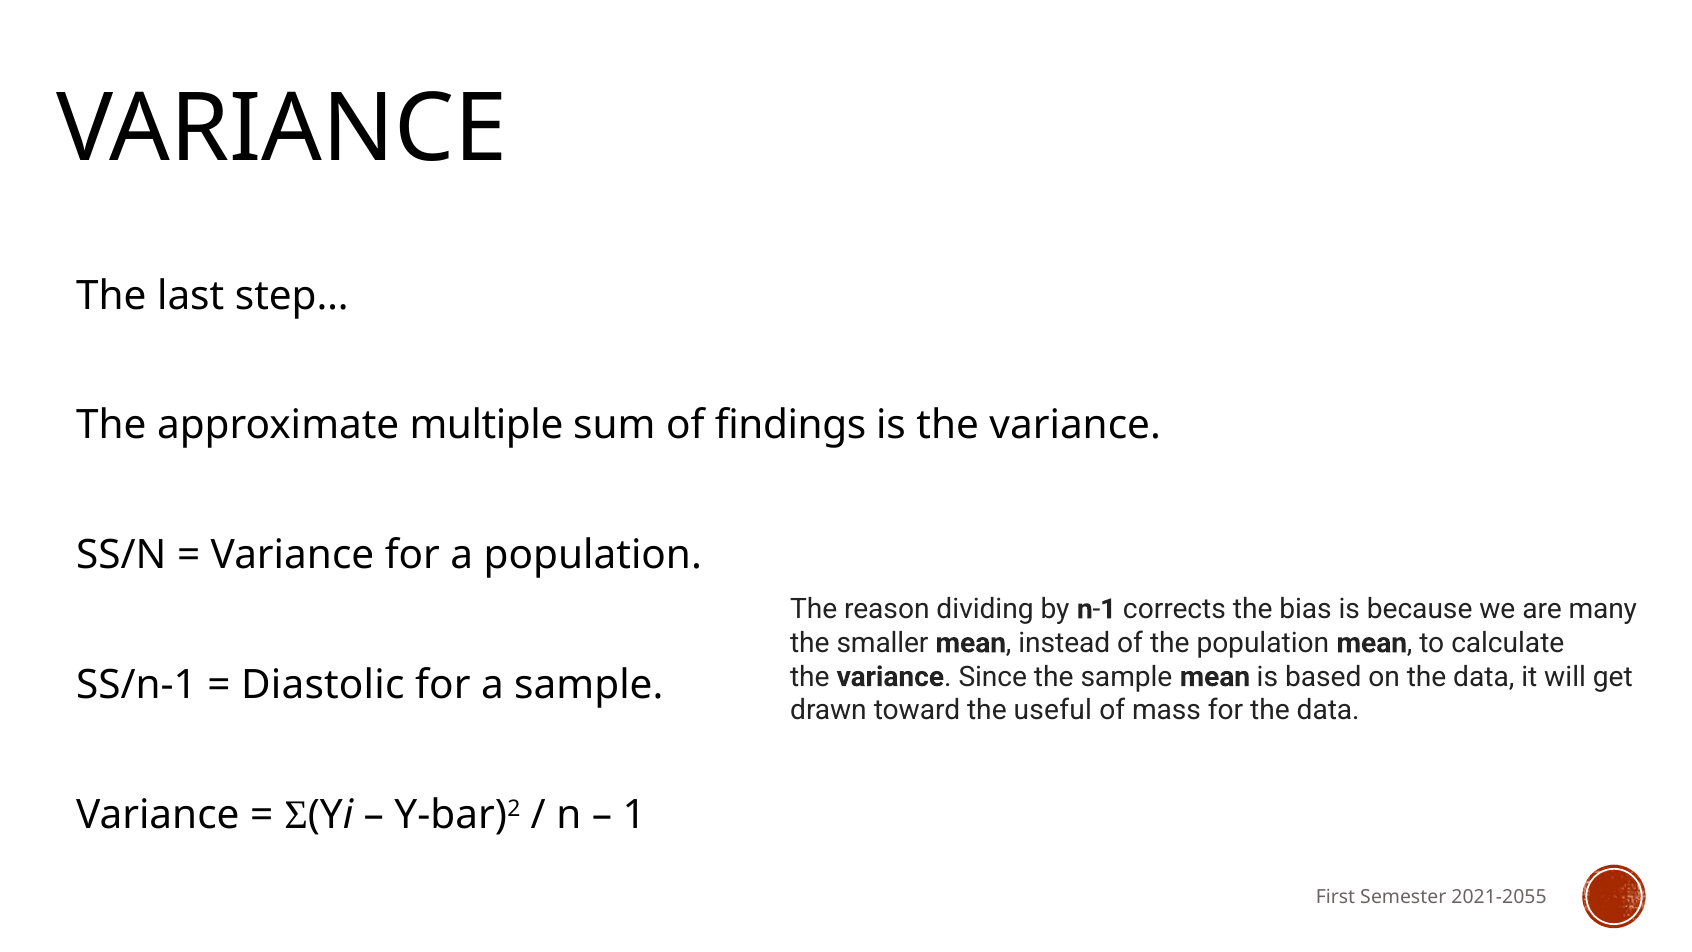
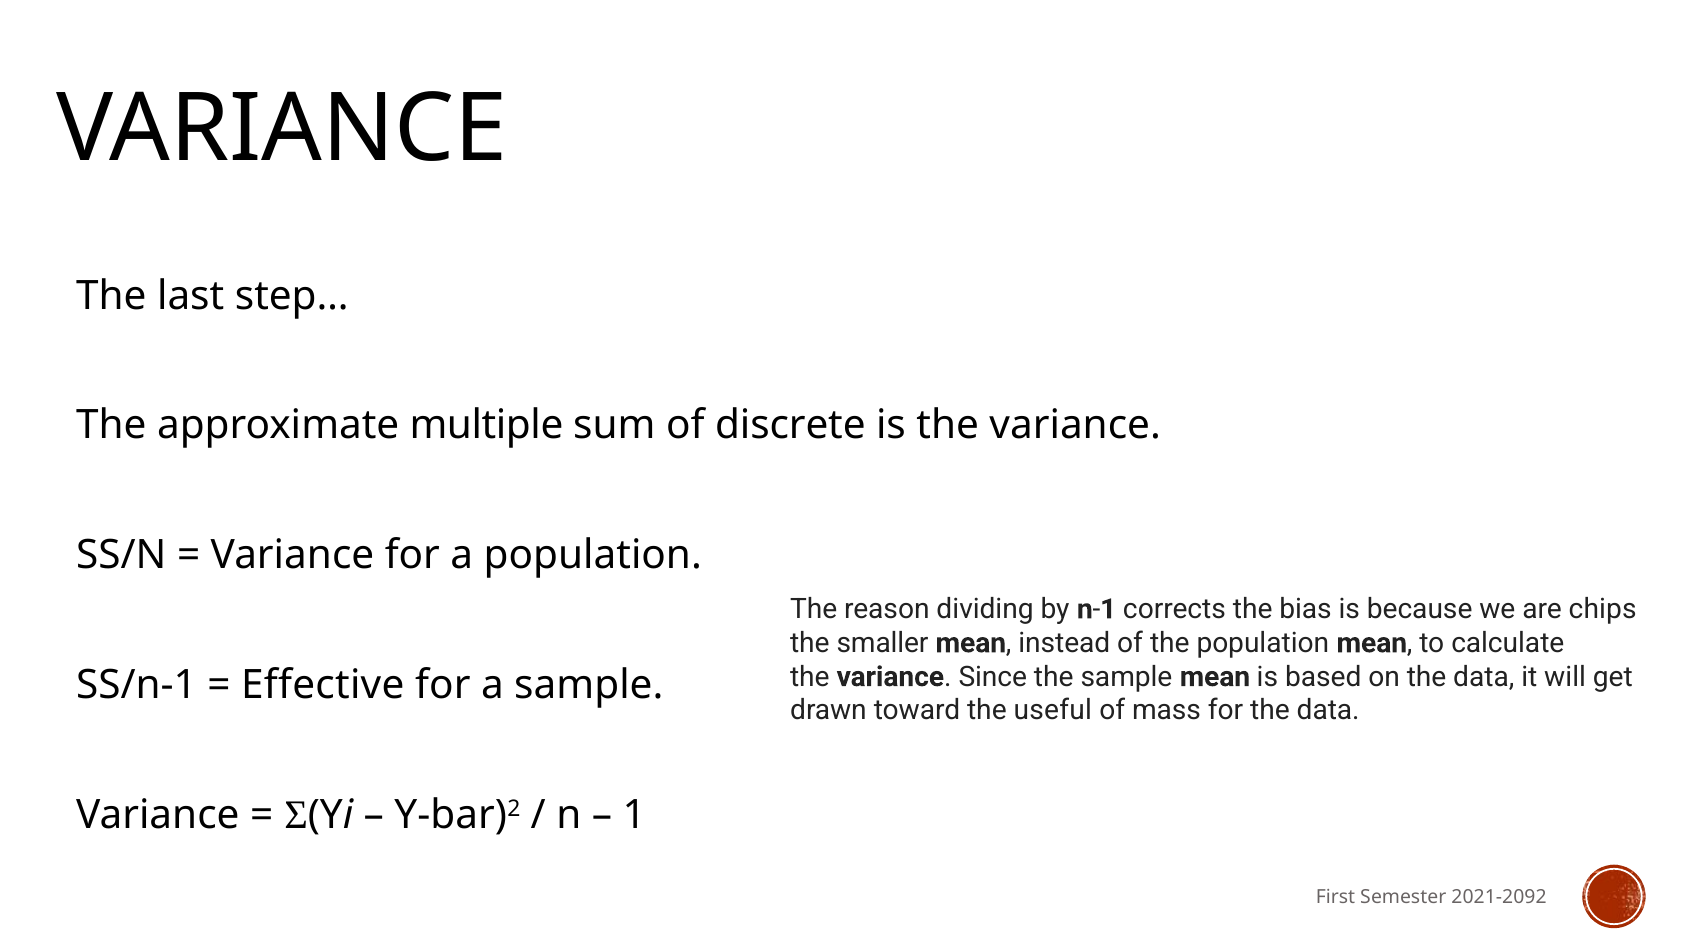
findings: findings -> discrete (790, 425)
many: many -> chips (1603, 609)
Diastolic: Diastolic -> Effective (323, 685)
2021-2055: 2021-2055 -> 2021-2092 (1499, 897)
